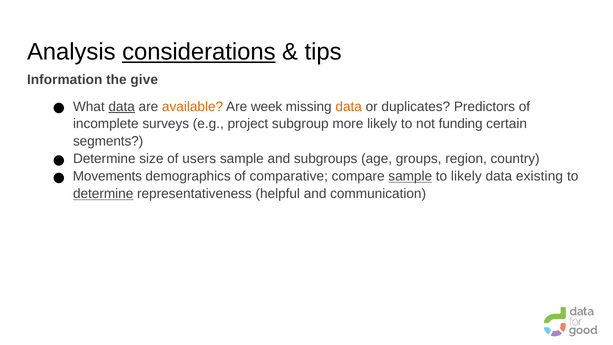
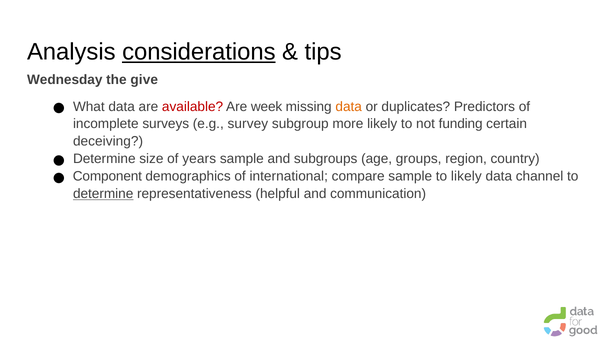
Information: Information -> Wednesday (65, 80)
data underline: present -> none (122, 106)
available colour: orange -> red (193, 106)
project: project -> survey (248, 124)
segments: segments -> deceiving (108, 141)
users: users -> years (199, 159)
Movements: Movements -> Component (107, 176)
comparative: comparative -> international (289, 176)
sample underline: present -> none (410, 176)
existing: existing -> channel (540, 176)
